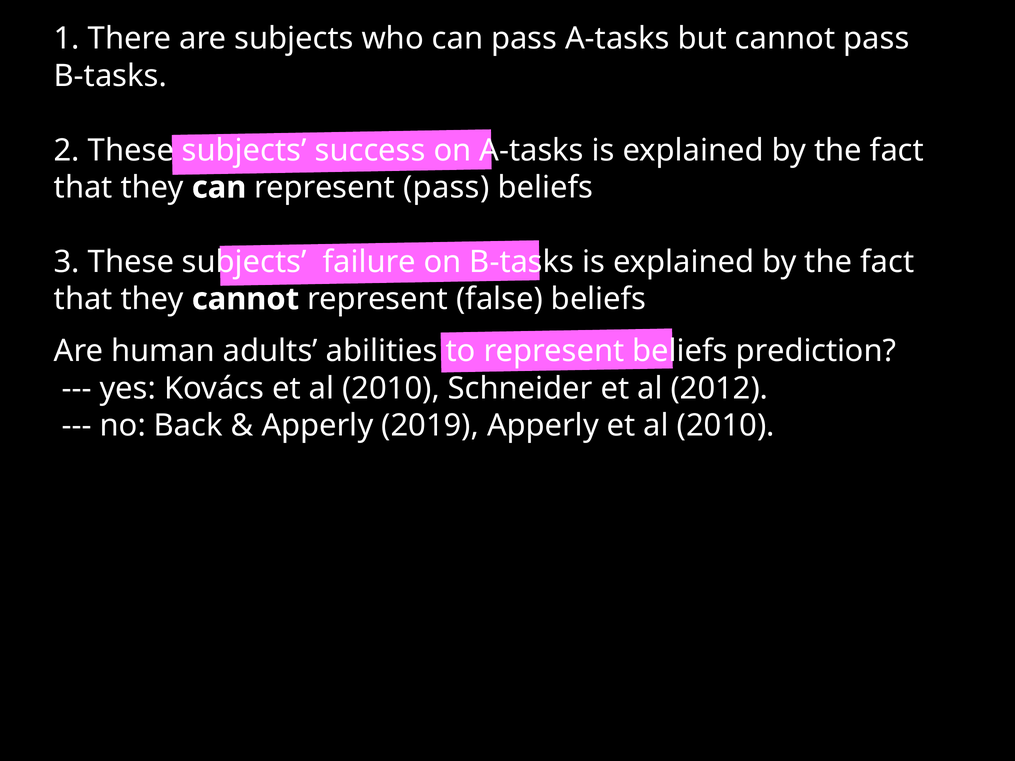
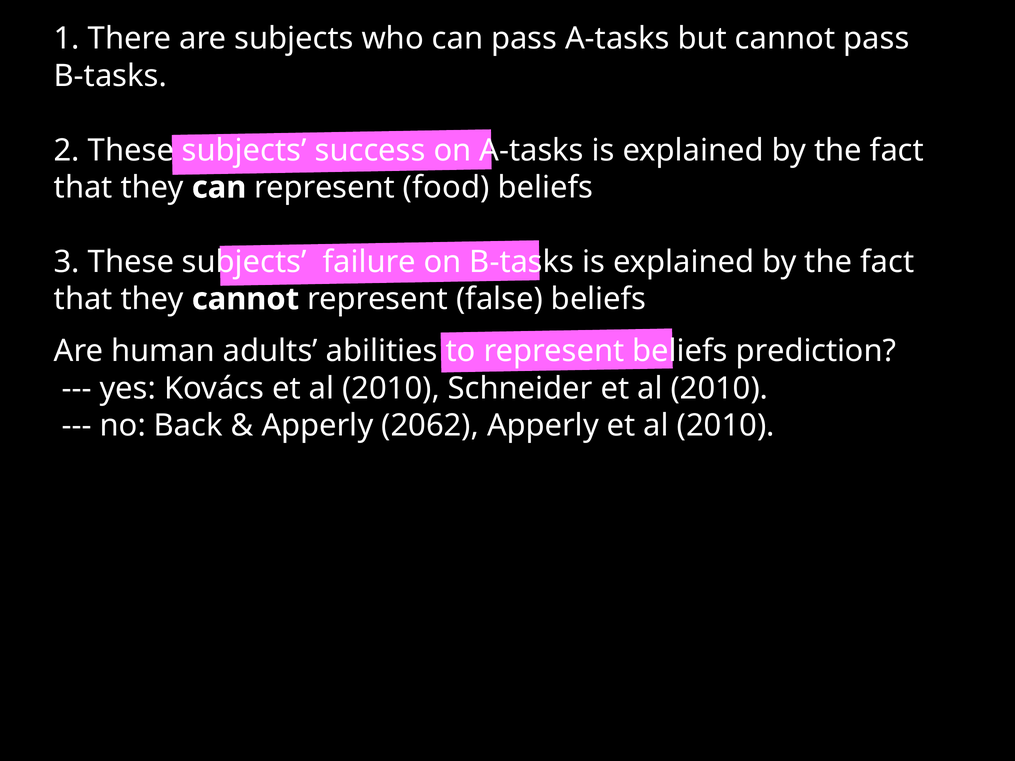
represent pass: pass -> food (446, 188)
Schneider et al 2012: 2012 -> 2010 (719, 388)
2019: 2019 -> 2062 (430, 426)
